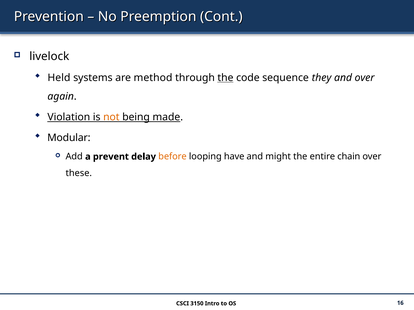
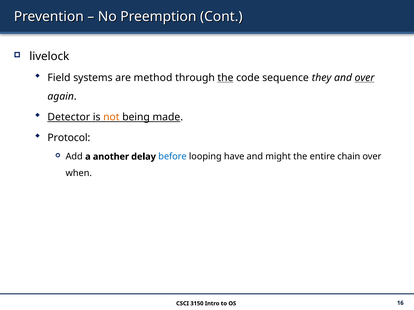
Held: Held -> Field (59, 78)
over underline: none -> present (365, 78)
Violation: Violation -> Detector (69, 117)
Modular: Modular -> Protocol (69, 138)
prevent: prevent -> another (111, 157)
before colour: orange -> blue (172, 157)
these: these -> when (79, 173)
